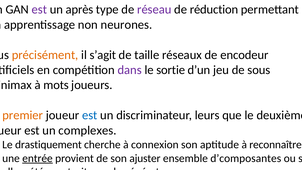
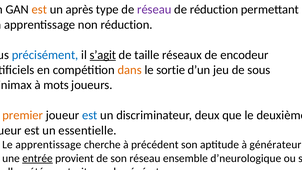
est colour: purple -> orange (39, 10)
non neurones: neurones -> réduction (127, 25)
précisément colour: orange -> blue (45, 55)
s’agit underline: none -> present (103, 55)
dans colour: purple -> orange (130, 70)
leurs: leurs -> deux (207, 115)
complexes: complexes -> essentielle (87, 130)
Le drastiquement: drastiquement -> apprentissage (48, 145)
connexion: connexion -> précédent (155, 145)
à reconnaître: reconnaître -> générateur (275, 145)
son ajuster: ajuster -> réseau (145, 158)
d’composantes: d’composantes -> d’neurologique (246, 158)
